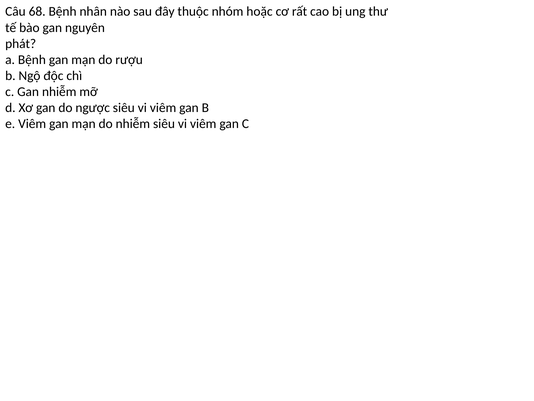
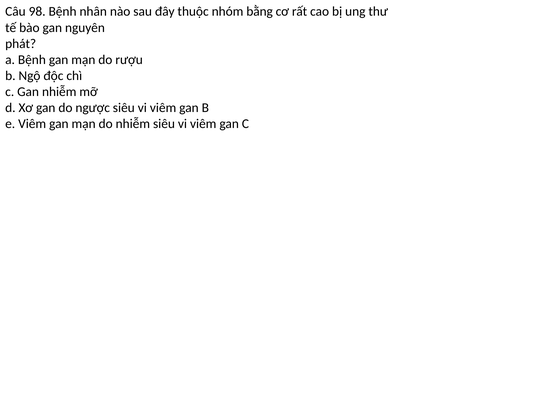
68: 68 -> 98 (37, 12)
hoặc: hoặc -> bằng (260, 12)
